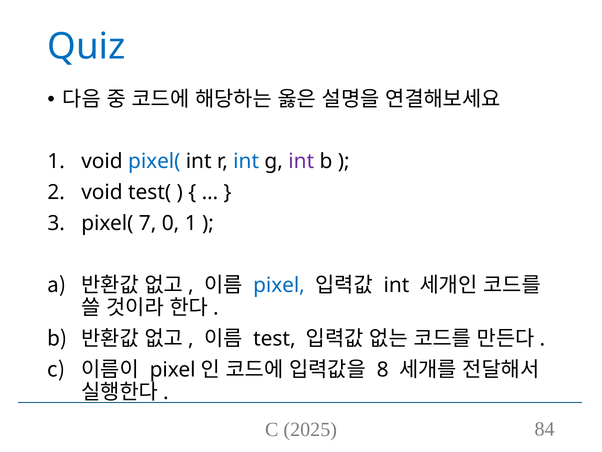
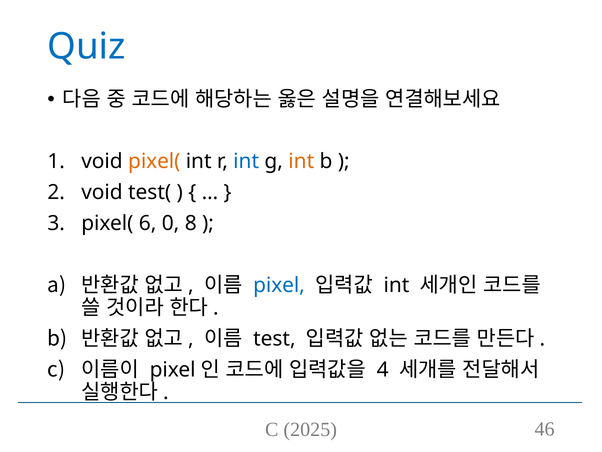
pixel( colour: blue -> orange (154, 161)
int colour: purple -> orange (301, 161)
7: 7 -> 6 (148, 223)
0 1: 1 -> 8 (191, 223)
8: 8 -> 4 (383, 369)
84: 84 -> 46 (545, 429)
